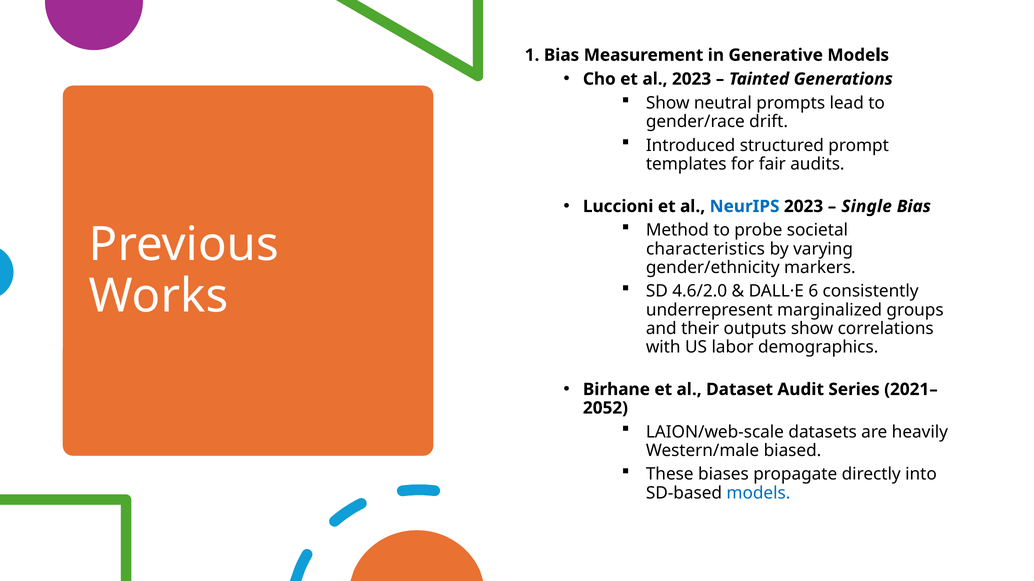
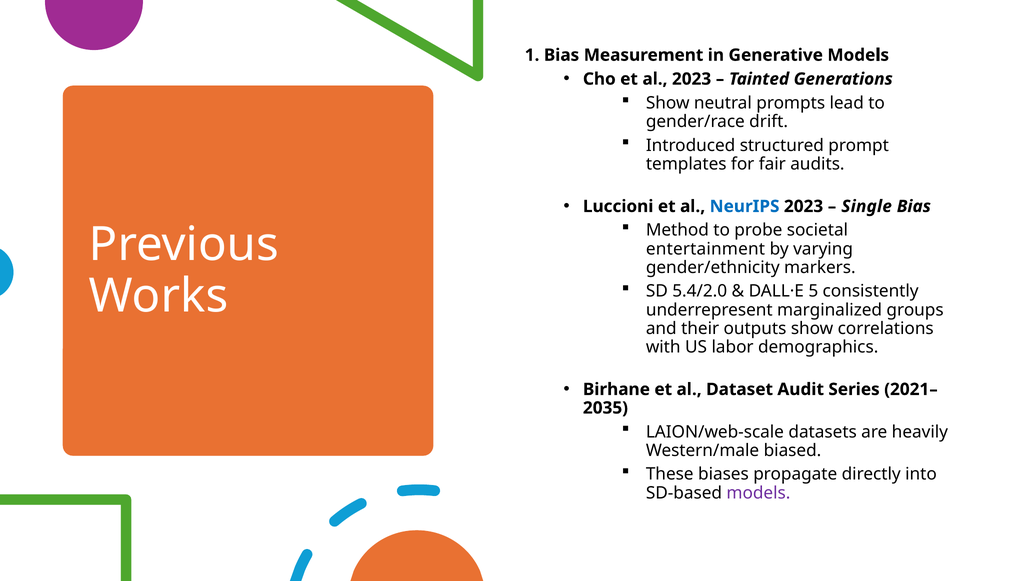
characteristics: characteristics -> entertainment (706, 249)
4.6/2.0: 4.6/2.0 -> 5.4/2.0 (700, 292)
6: 6 -> 5 (813, 292)
2052: 2052 -> 2035 (605, 408)
models colour: blue -> purple (758, 493)
